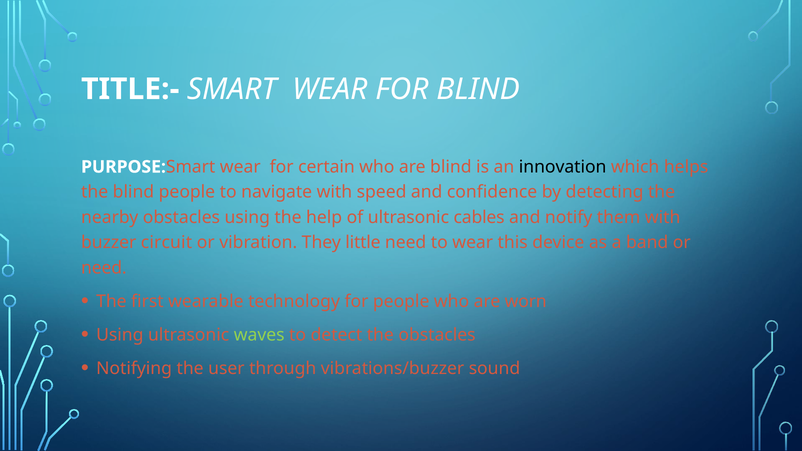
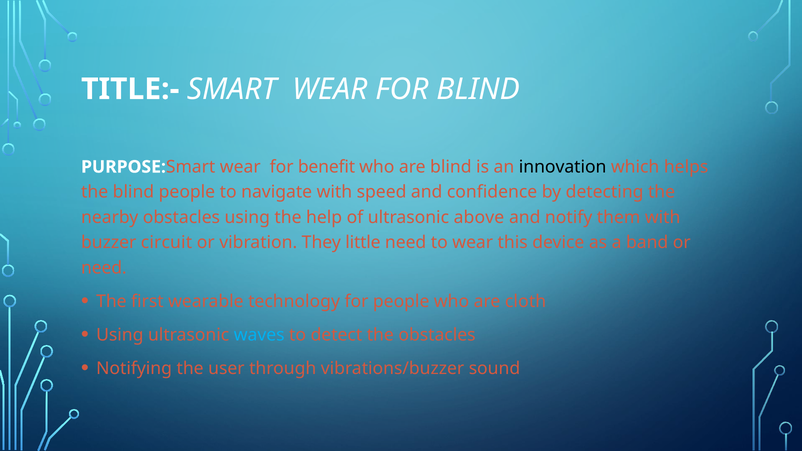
certain: certain -> benefit (327, 167)
cables: cables -> above (479, 217)
worn: worn -> cloth (526, 302)
waves colour: light green -> light blue (259, 335)
